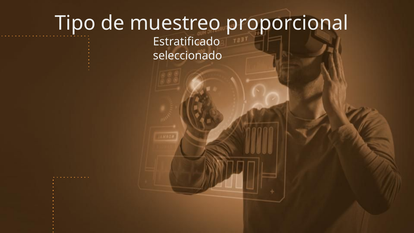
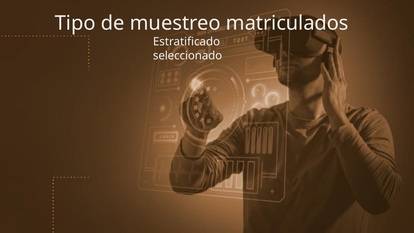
proporcional: proporcional -> matriculados (287, 23)
